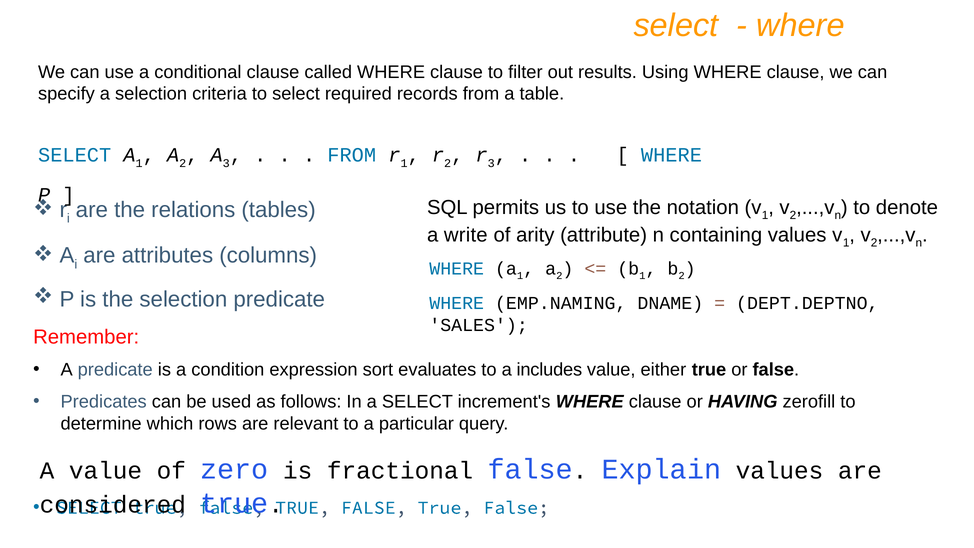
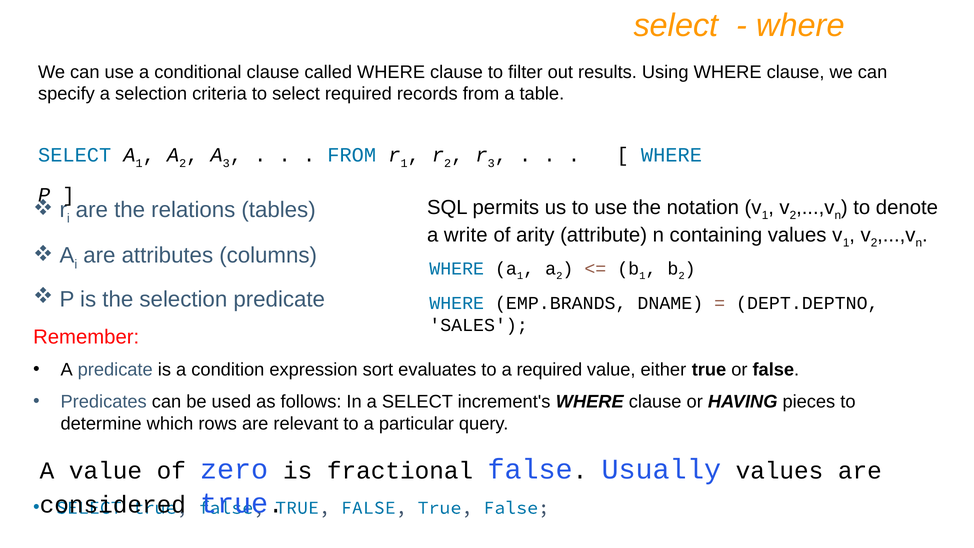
EMP.NAMING: EMP.NAMING -> EMP.BRANDS (561, 303)
a includes: includes -> required (549, 370)
zerofill: zerofill -> pieces (809, 401)
Explain: Explain -> Usually (662, 469)
